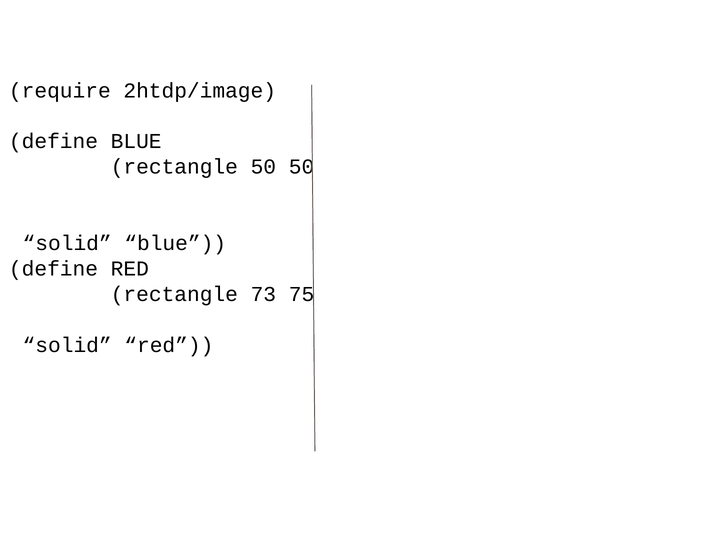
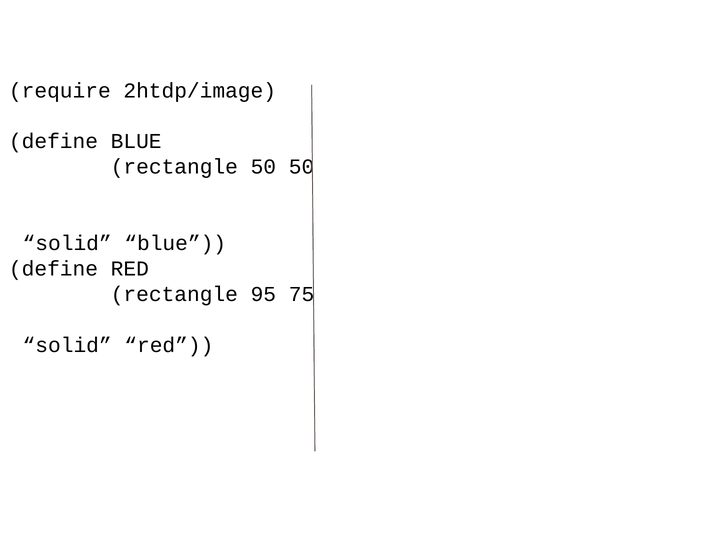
73: 73 -> 95 (263, 294)
